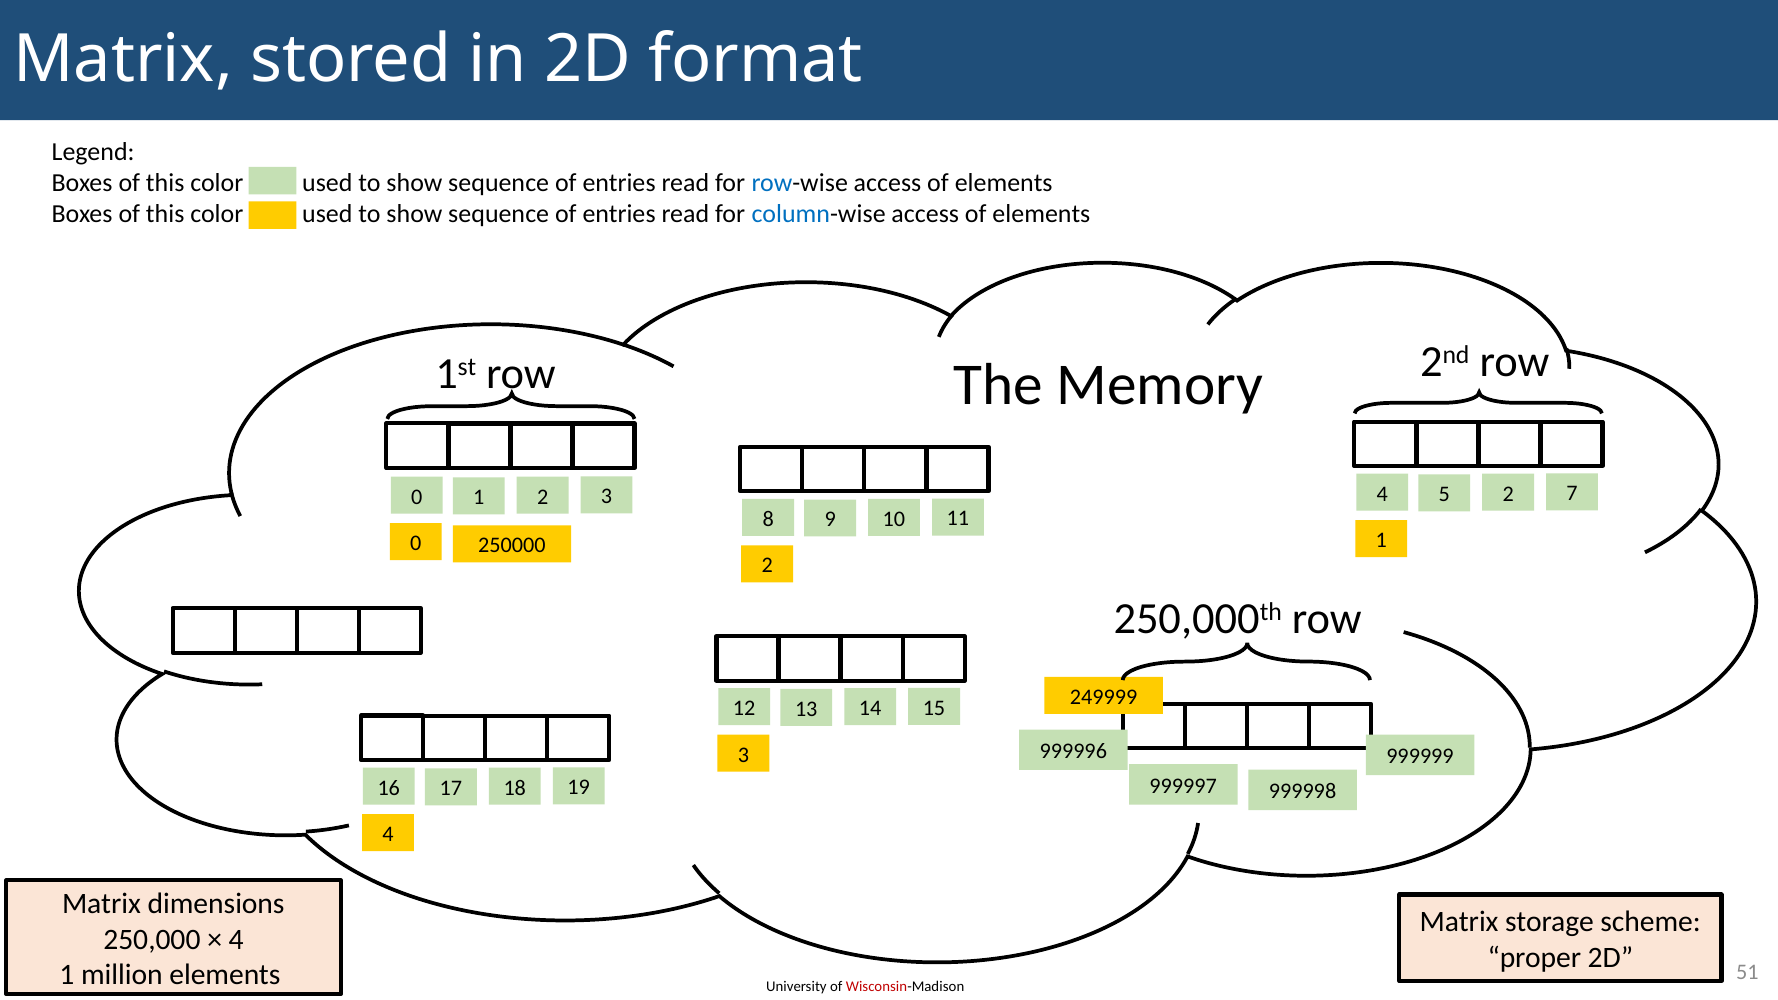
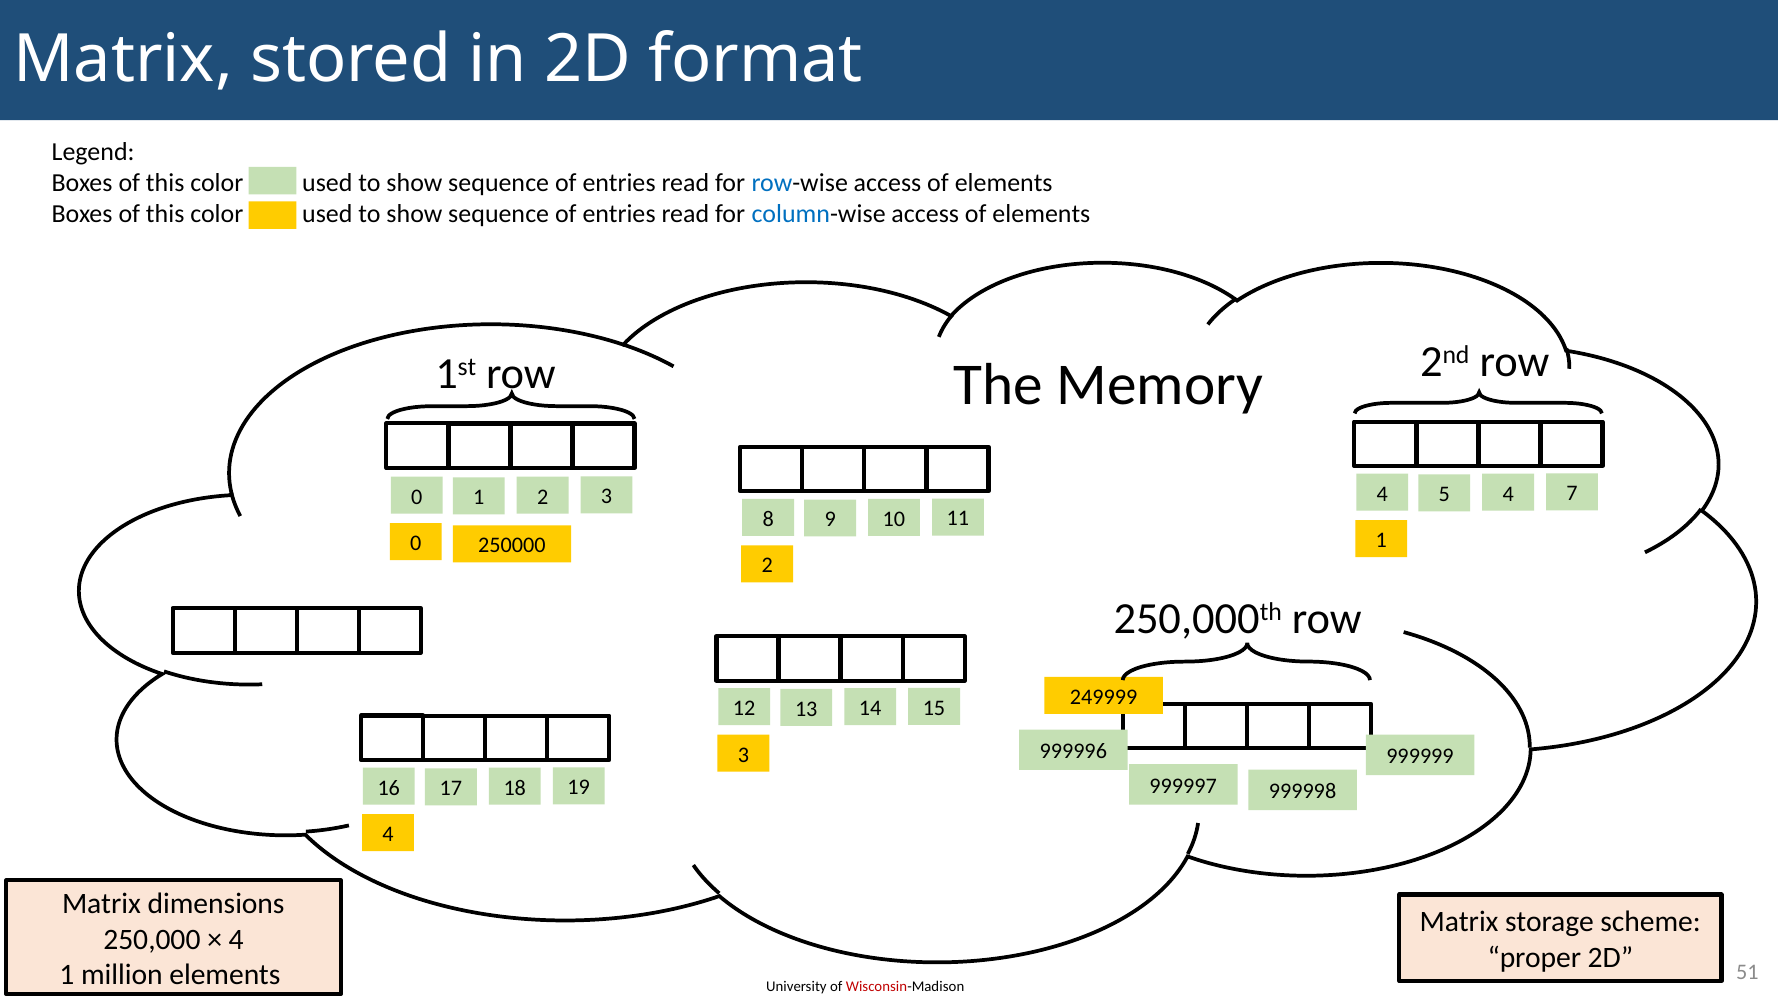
5 2: 2 -> 4 (1508, 494)
